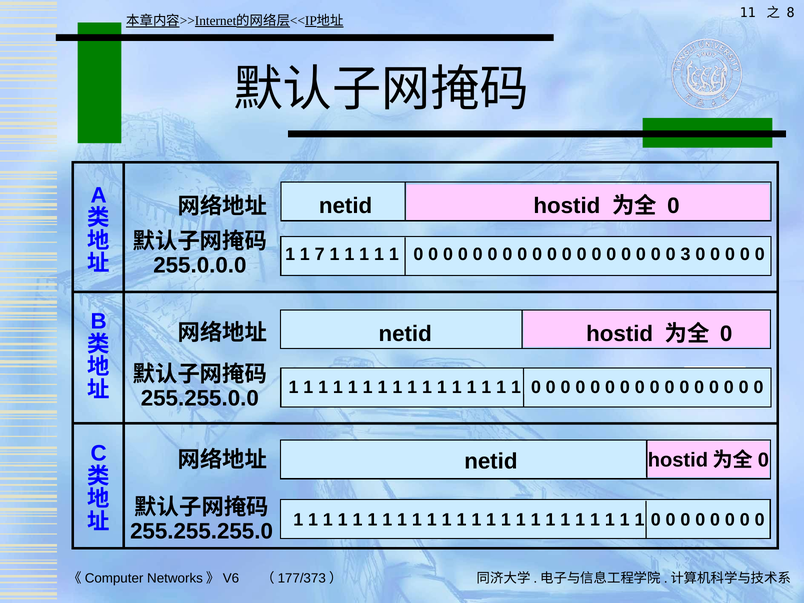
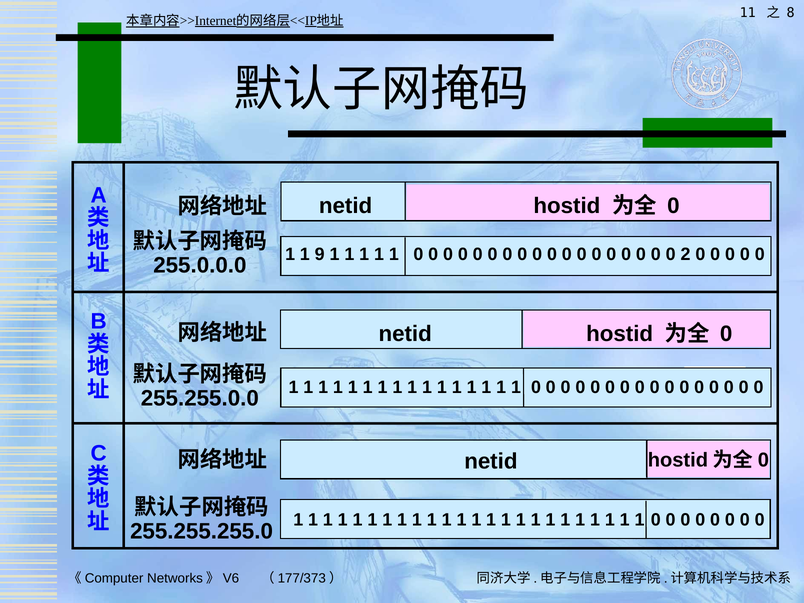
7: 7 -> 9 (320, 254)
3: 3 -> 2 (686, 254)
